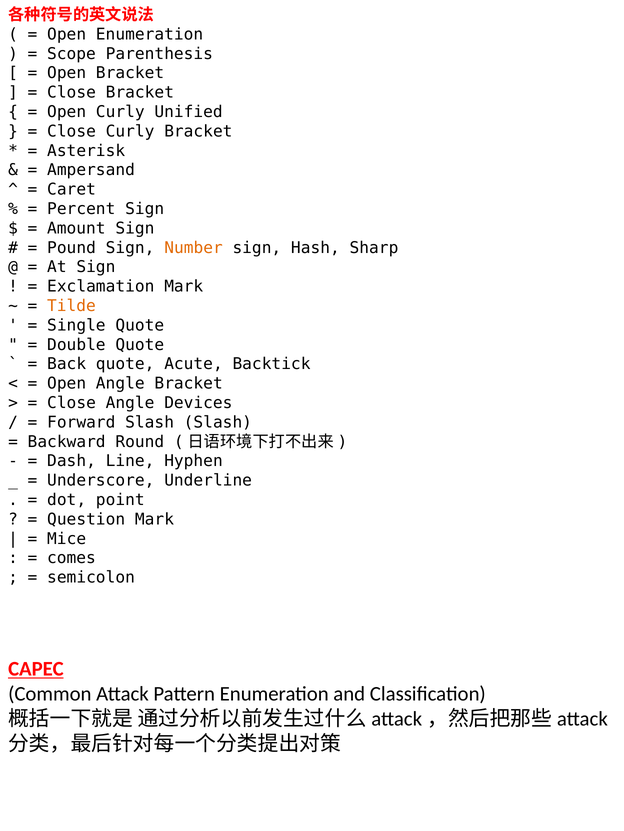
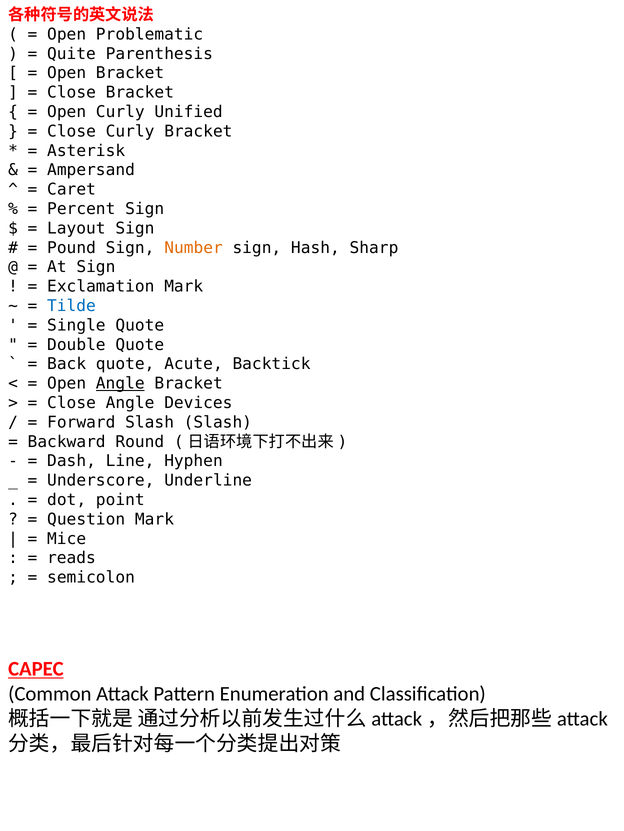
Open Enumeration: Enumeration -> Problematic (150, 34)
Scope: Scope -> Quite (71, 54)
Amount: Amount -> Layout (76, 229)
Tilde colour: orange -> blue (71, 306)
Angle underline: none -> present (120, 384)
comes: comes -> reads (71, 559)
